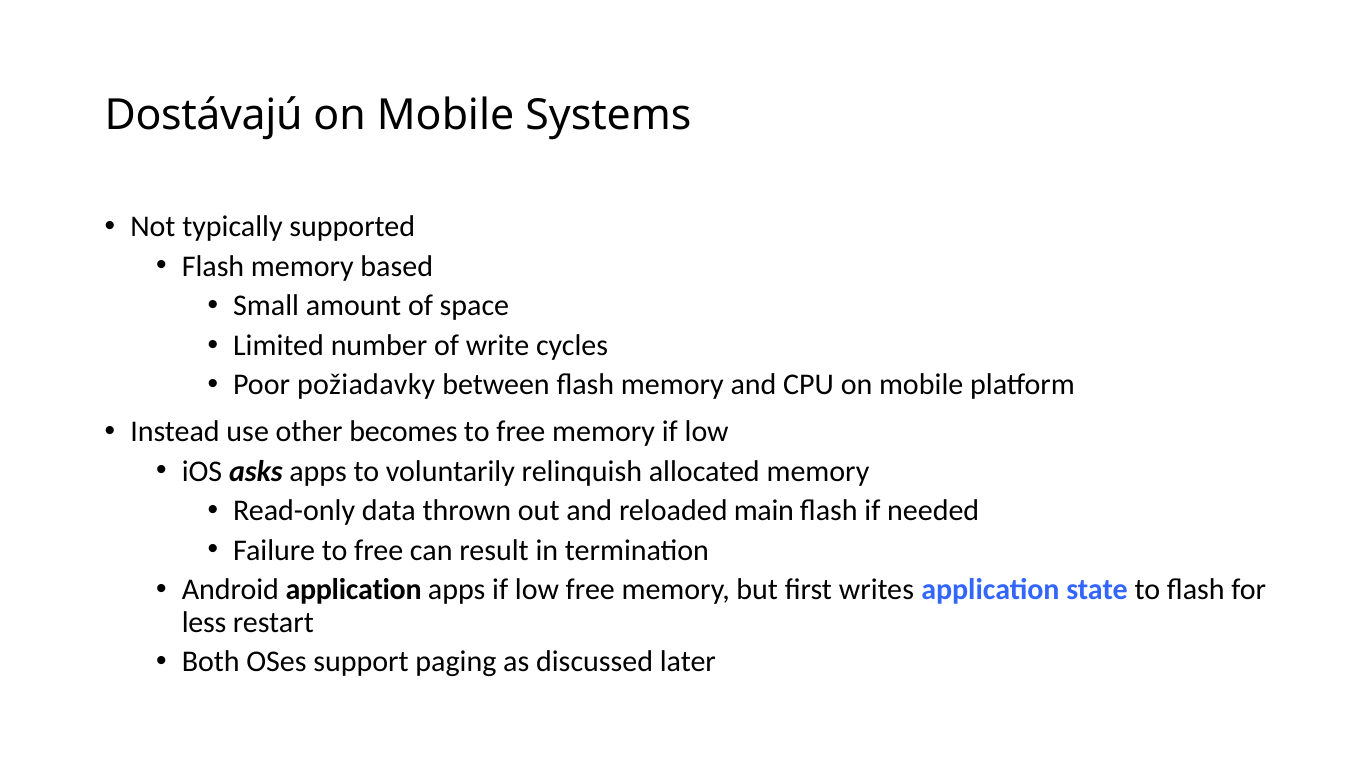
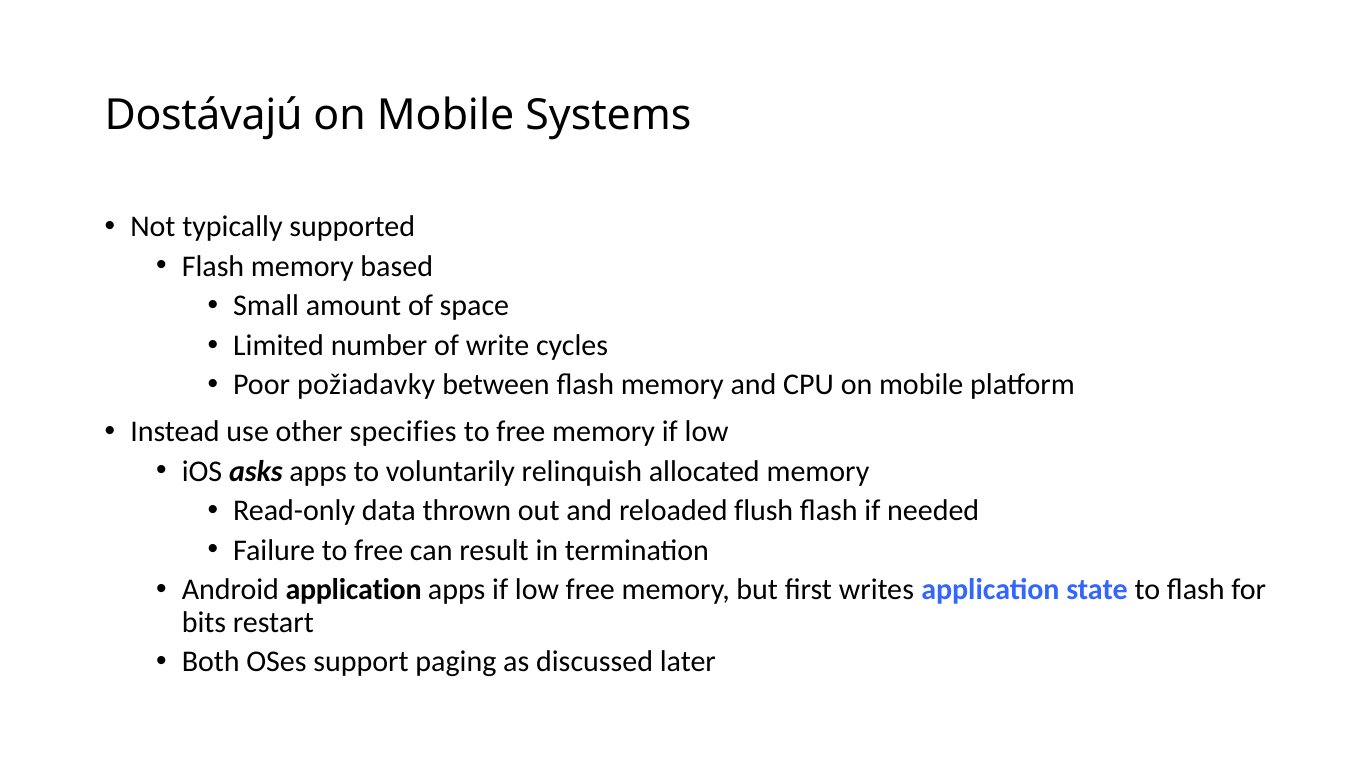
becomes: becomes -> specifies (403, 431)
main: main -> flush (764, 511)
less: less -> bits (204, 622)
